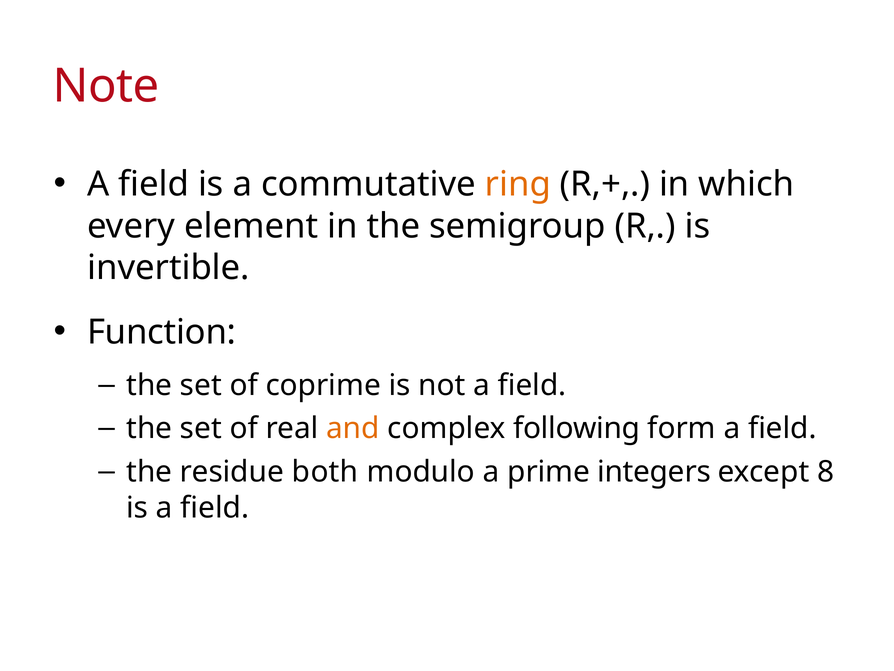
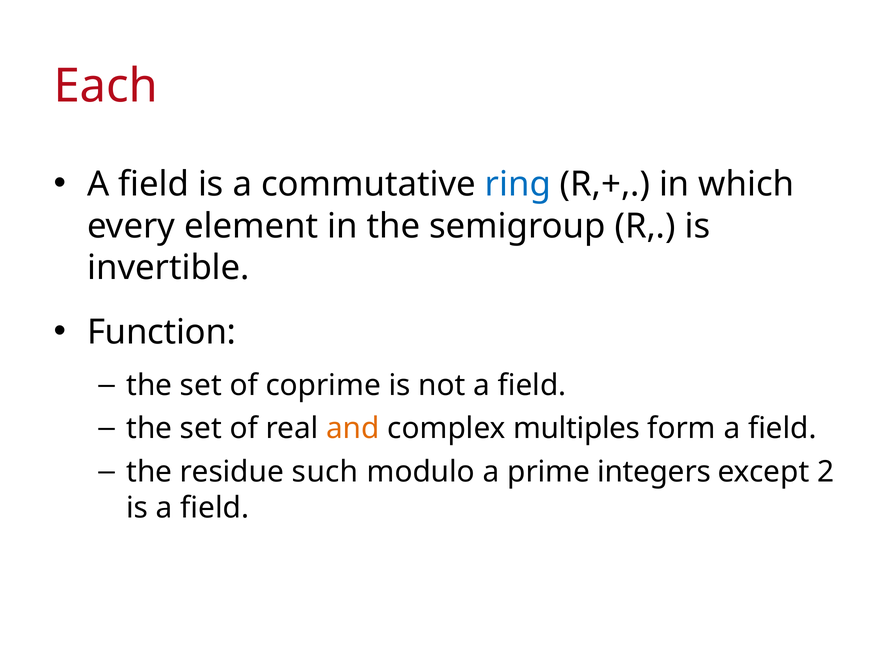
Note: Note -> Each (106, 86)
ring colour: orange -> blue (518, 184)
following: following -> multiples (577, 428)
both: both -> such (325, 472)
8: 8 -> 2 (826, 472)
